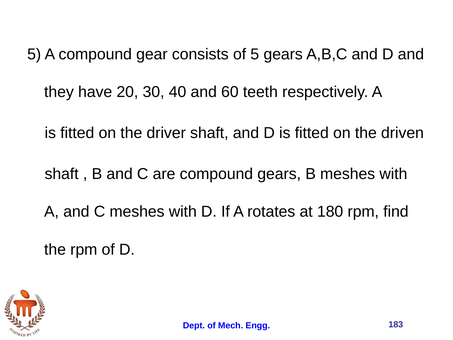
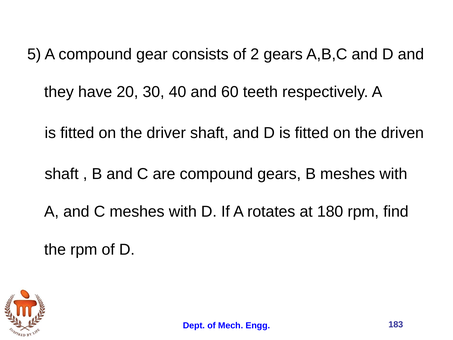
of 5: 5 -> 2 (255, 54)
